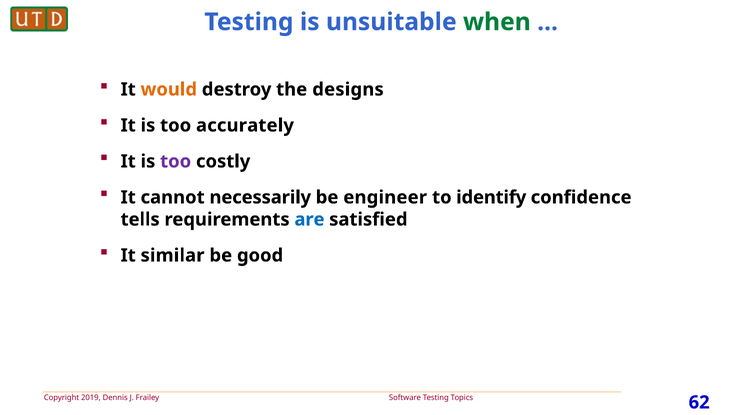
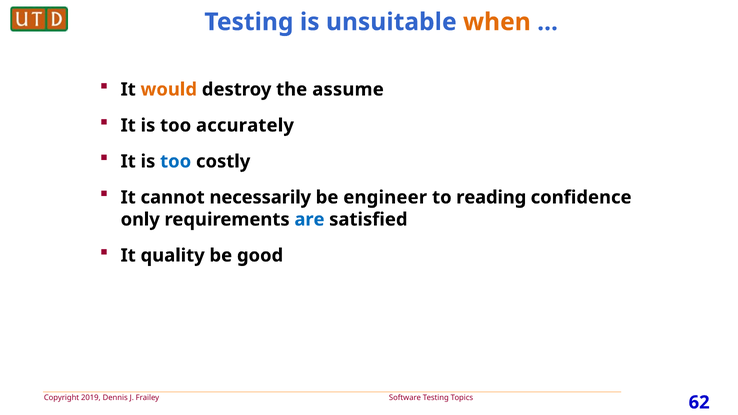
when colour: green -> orange (497, 22)
designs: designs -> assume (348, 89)
too colour: purple -> blue (176, 161)
identify: identify -> reading (491, 197)
tells: tells -> only (140, 220)
similar: similar -> quality (173, 256)
